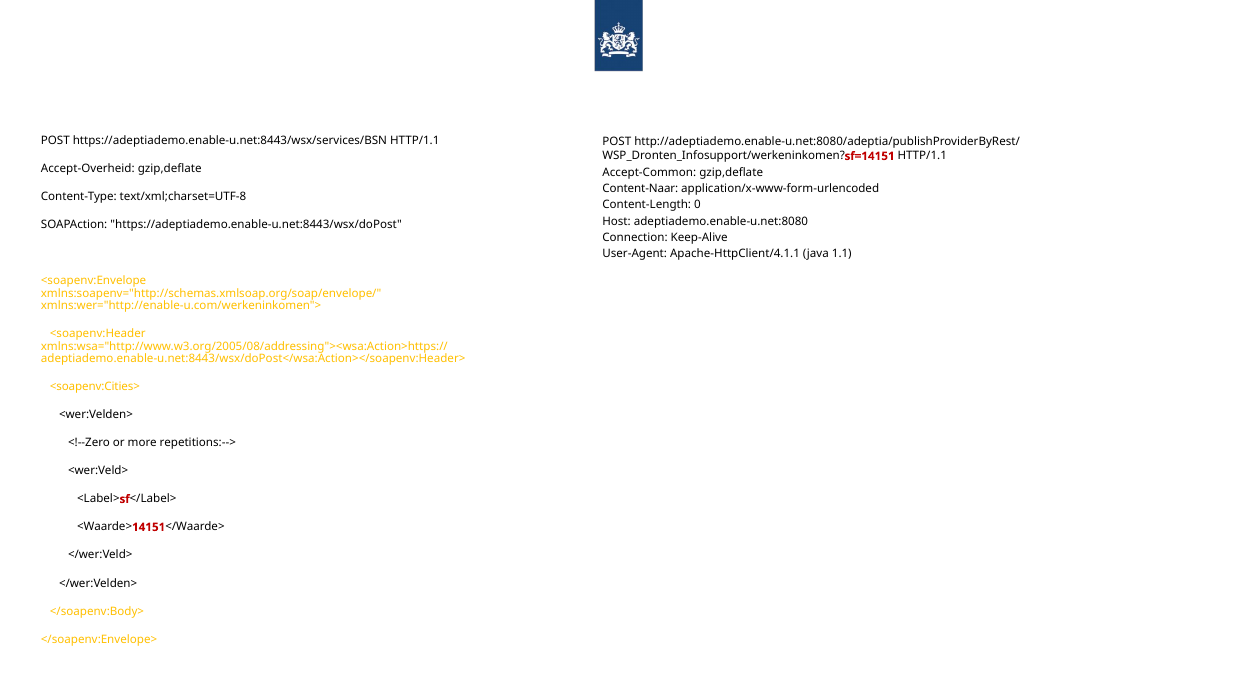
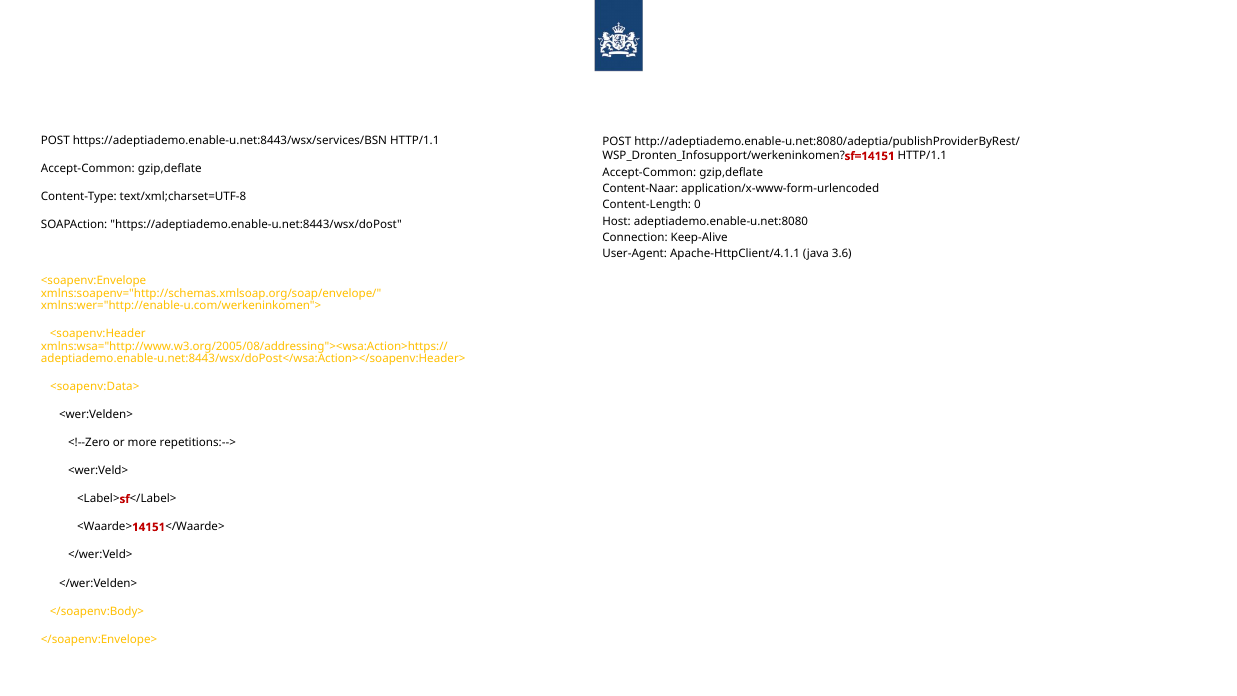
Accept-Overheid: Accept-Overheid -> Accept-Common (88, 169)
1.1: 1.1 -> 3.6 (842, 254)
<soapenv:Cities>: <soapenv:Cities> -> <soapenv:Data> (95, 387)
